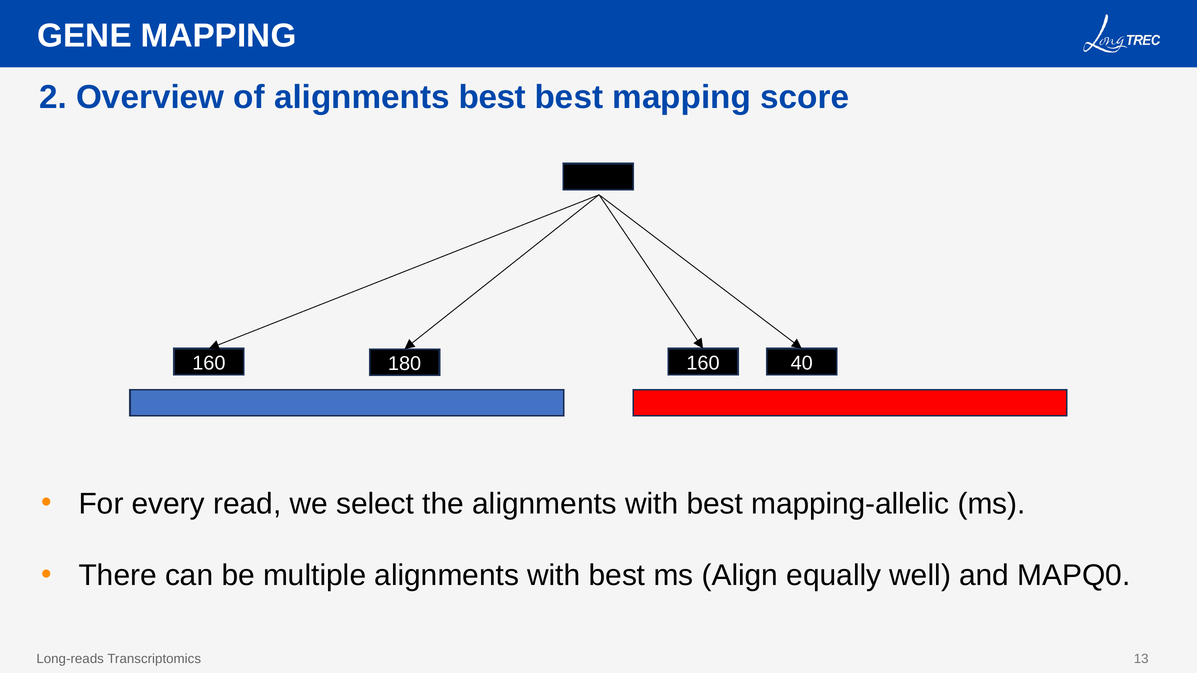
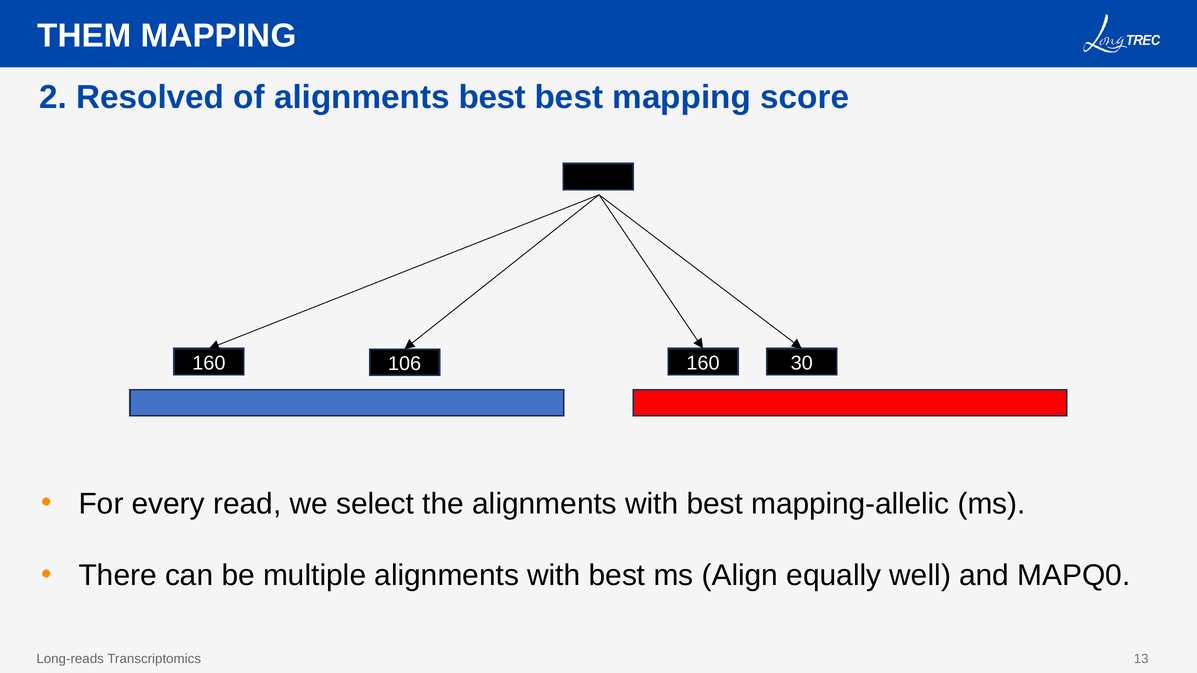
GENE: GENE -> THEM (85, 36)
Overview: Overview -> Resolved (150, 97)
180: 180 -> 106 (405, 364)
40: 40 -> 30 (802, 363)
